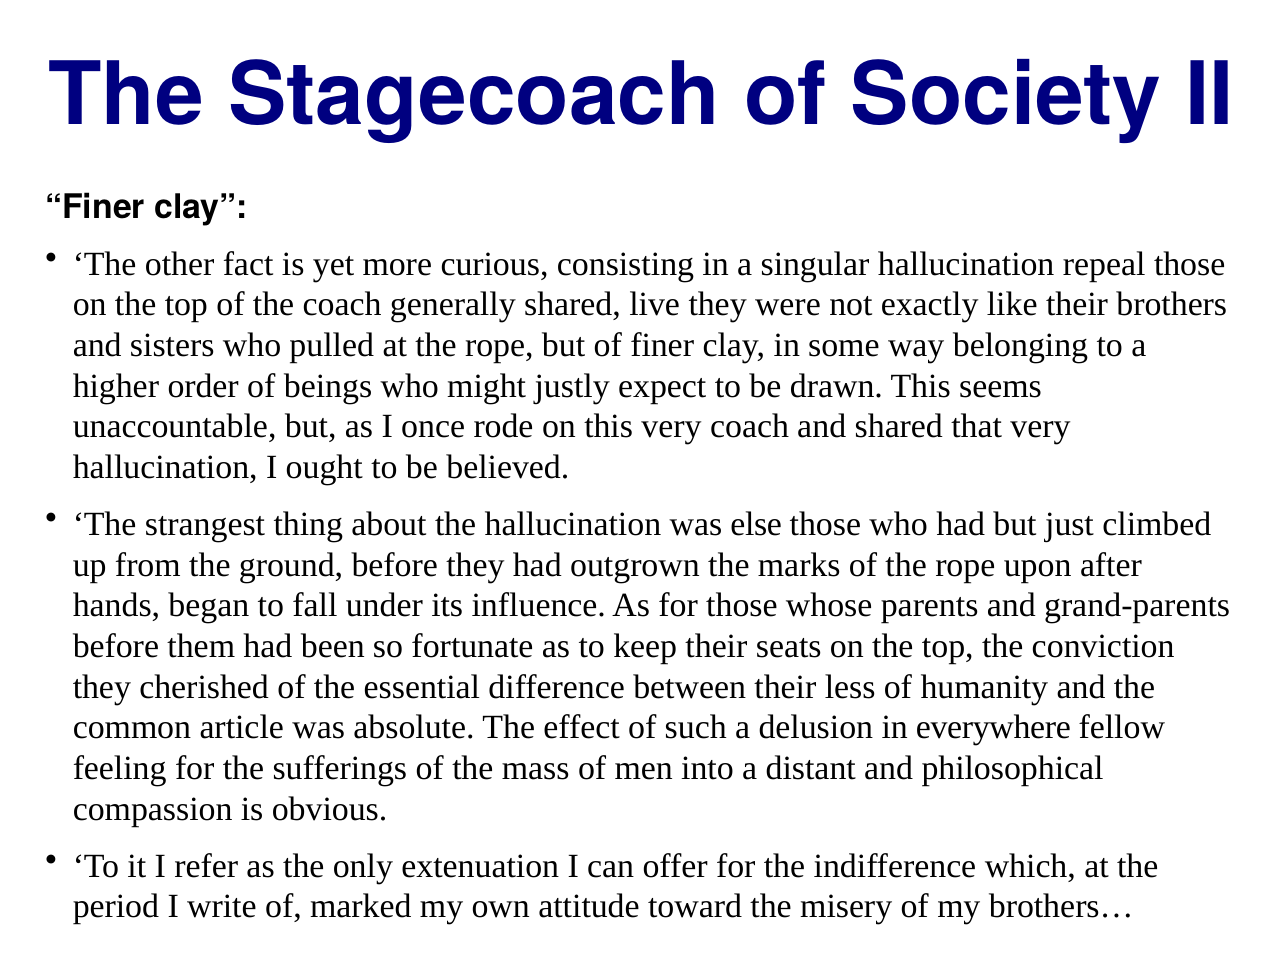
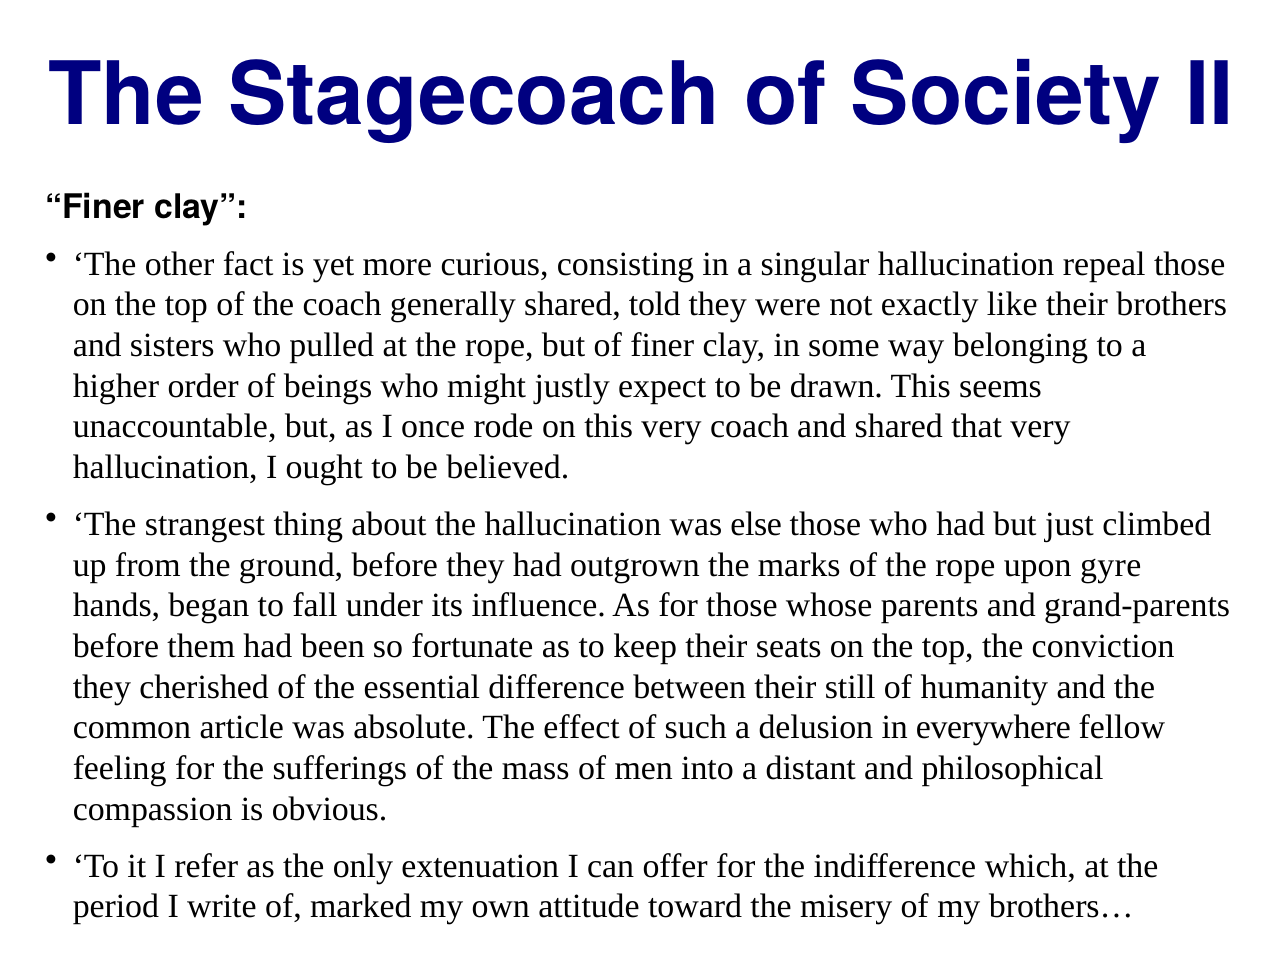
live: live -> told (655, 305)
after: after -> gyre (1111, 565)
less: less -> still (850, 687)
